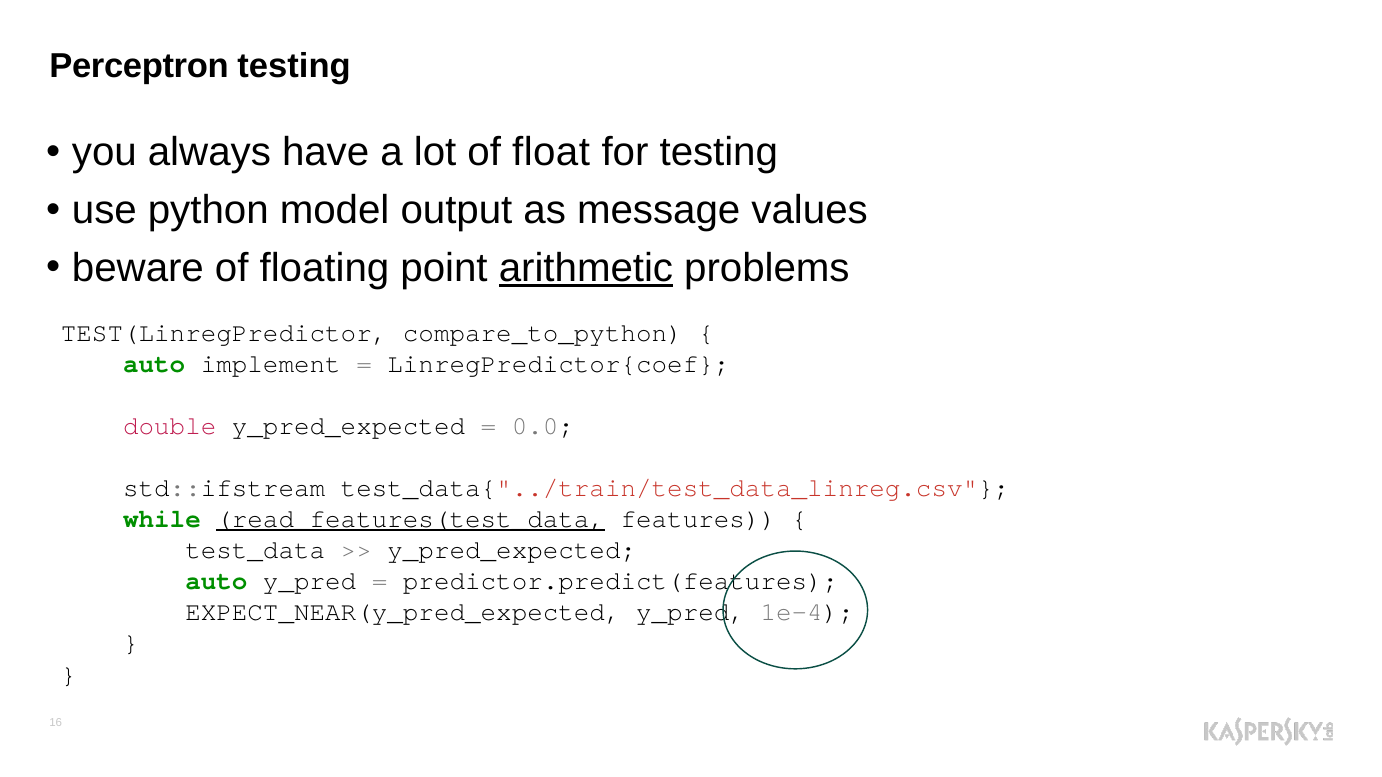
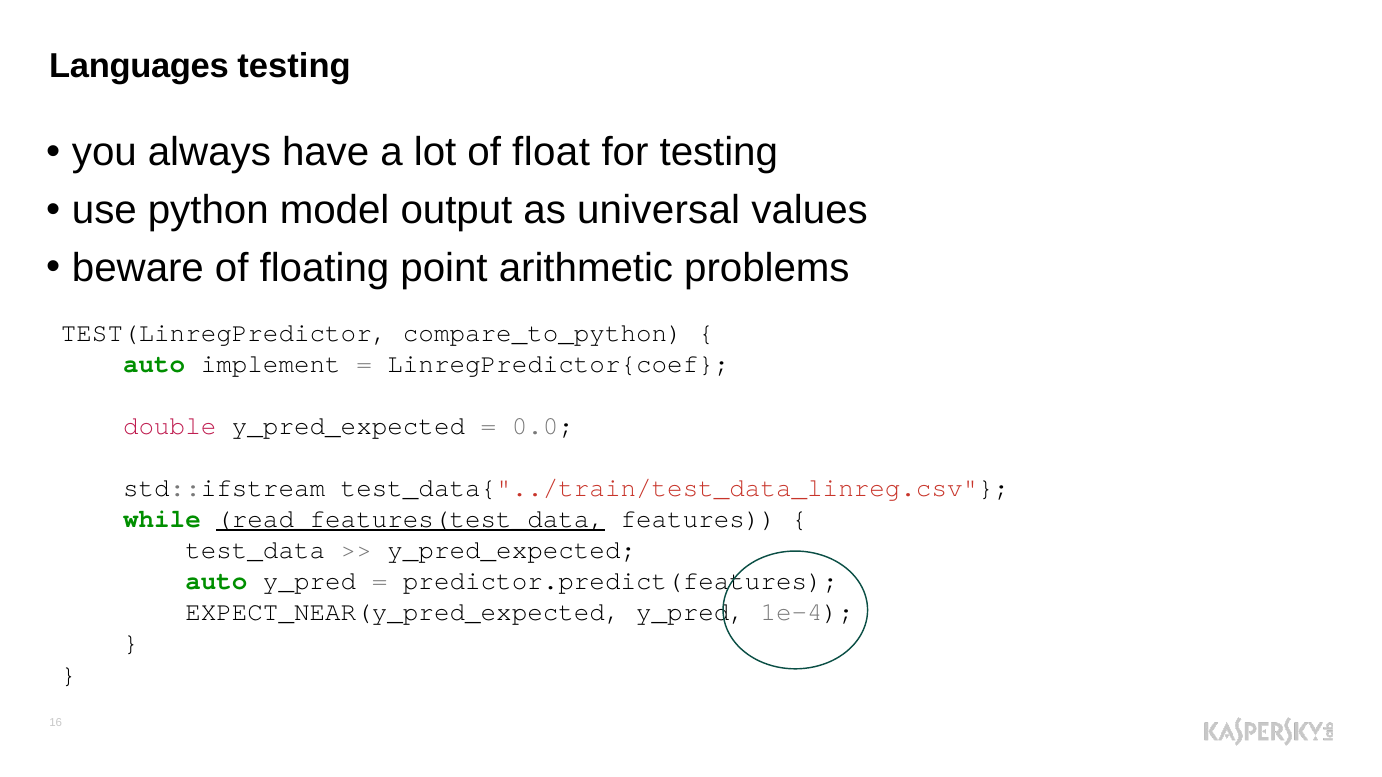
Perceptron: Perceptron -> Languages (139, 66)
message: message -> universal (659, 210)
arithmetic underline: present -> none (586, 268)
